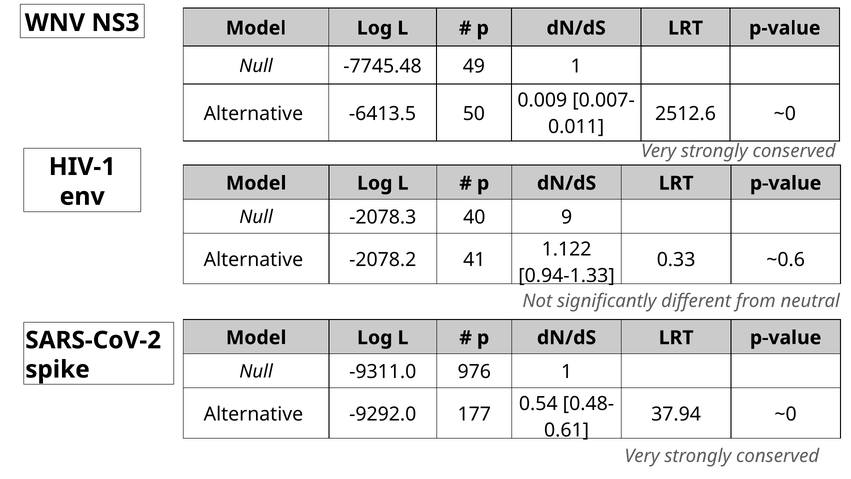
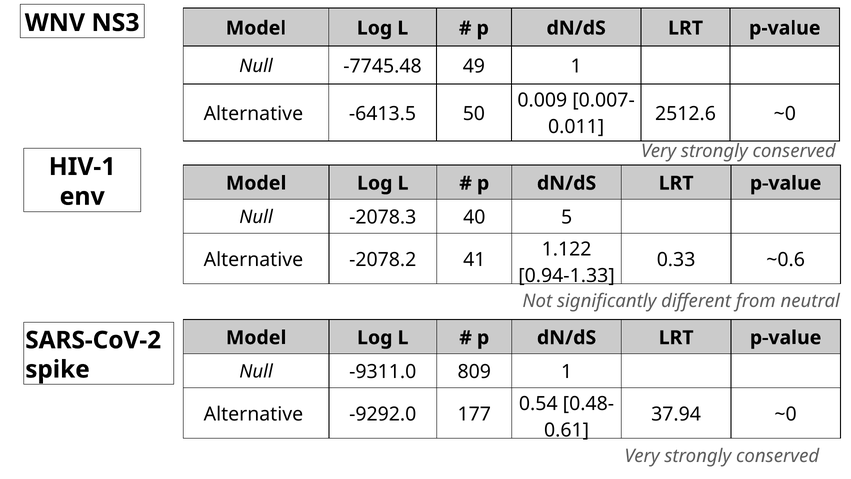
9: 9 -> 5 (567, 217)
976: 976 -> 809 (474, 372)
